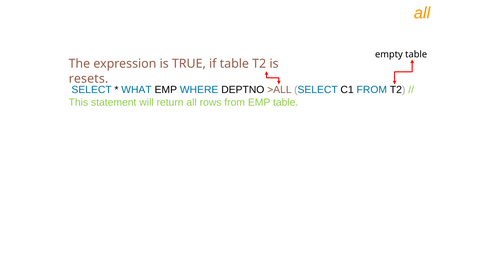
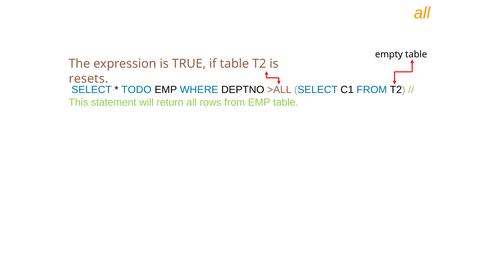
WHAT: WHAT -> TODO (136, 90)
